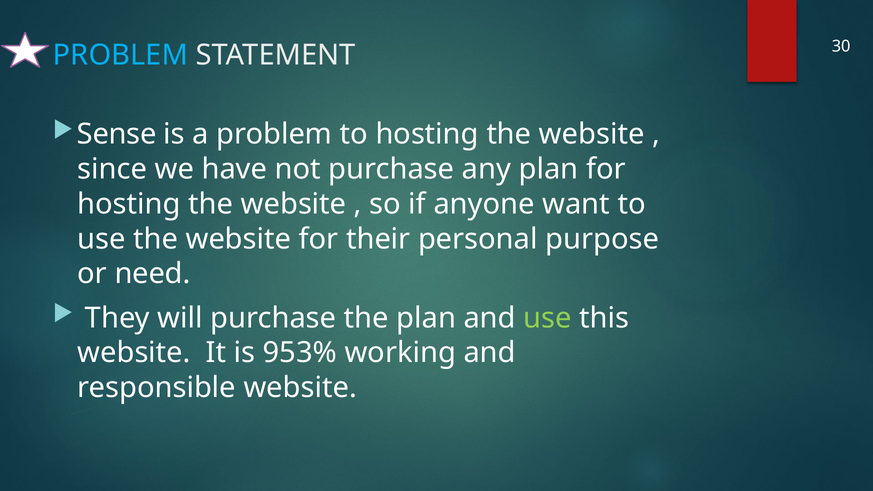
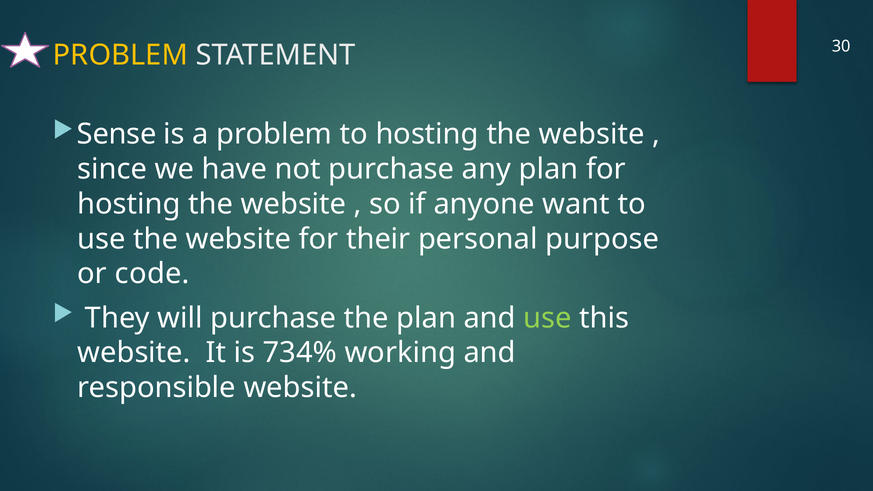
PROBLEM colour: light blue -> yellow (120, 55)
need: need -> code (152, 274)
953%: 953% -> 734% (300, 353)
